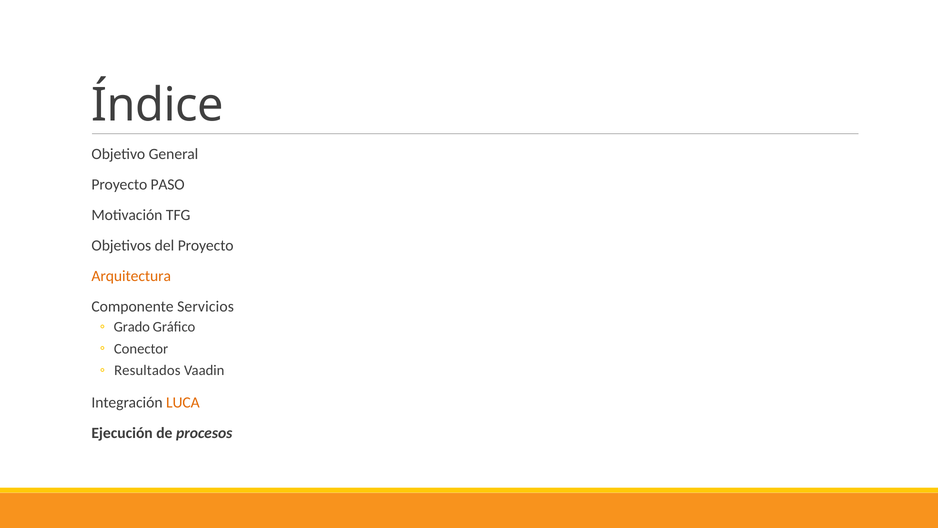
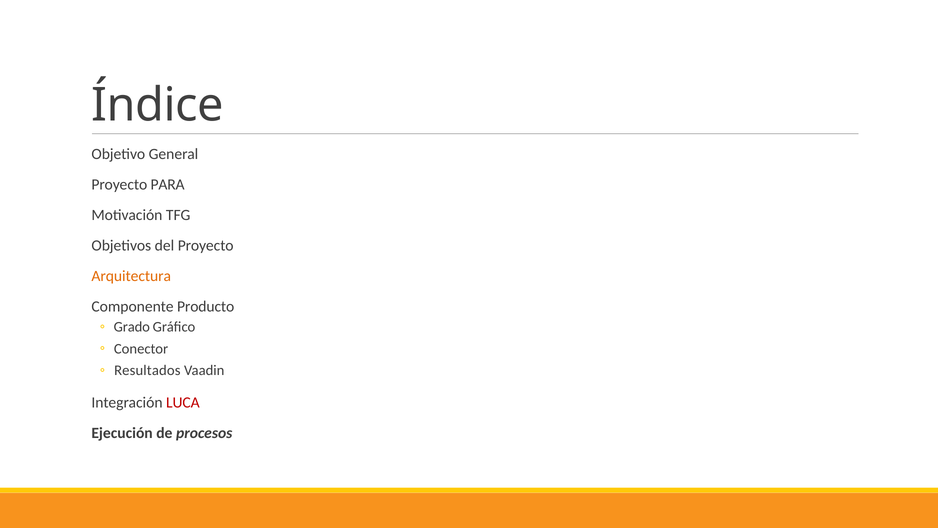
PASO: PASO -> PARA (168, 184)
Servicios: Servicios -> Producto (206, 307)
LUCA colour: orange -> red (183, 402)
